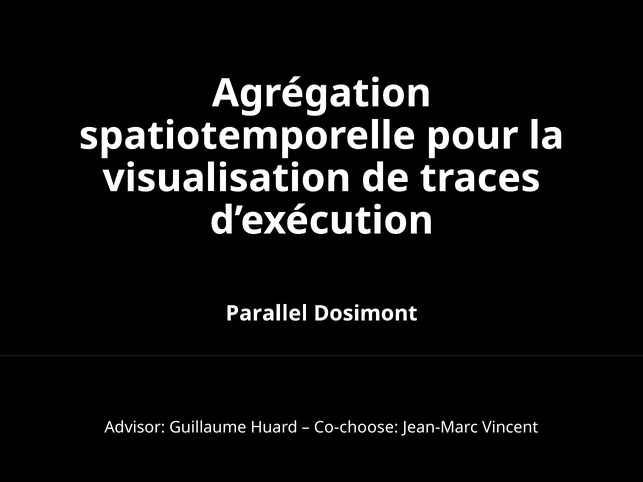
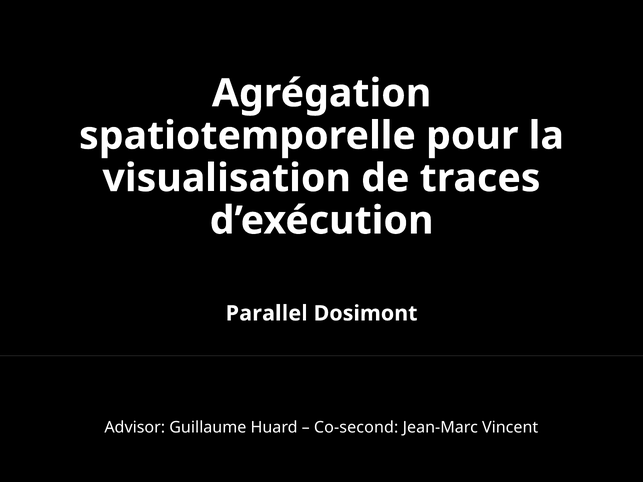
Co-choose: Co-choose -> Co-second (356, 428)
